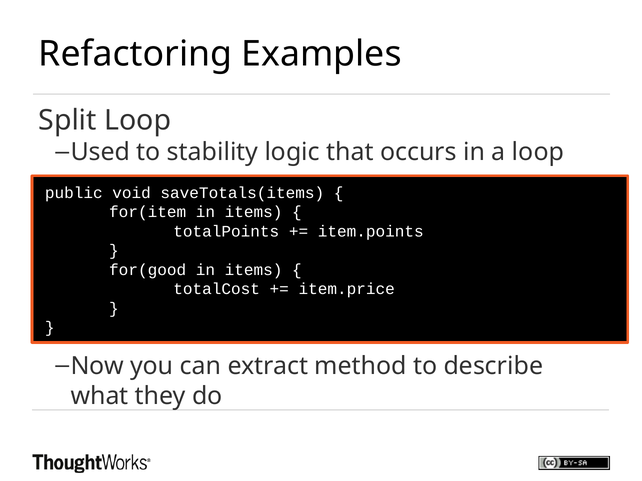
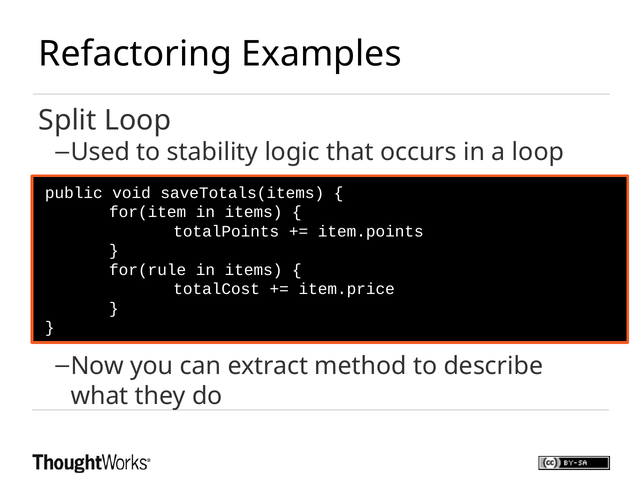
for(good: for(good -> for(rule (148, 270)
